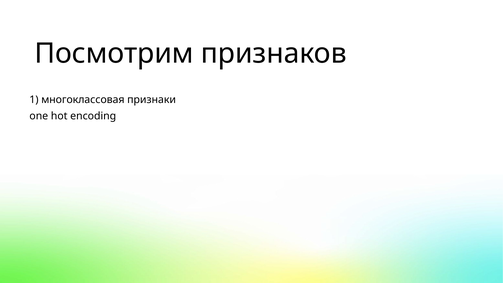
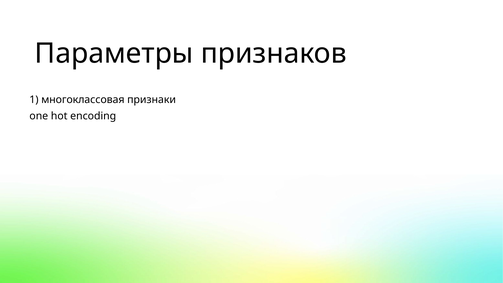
Посмотрим: Посмотрим -> Параметры (114, 53)
